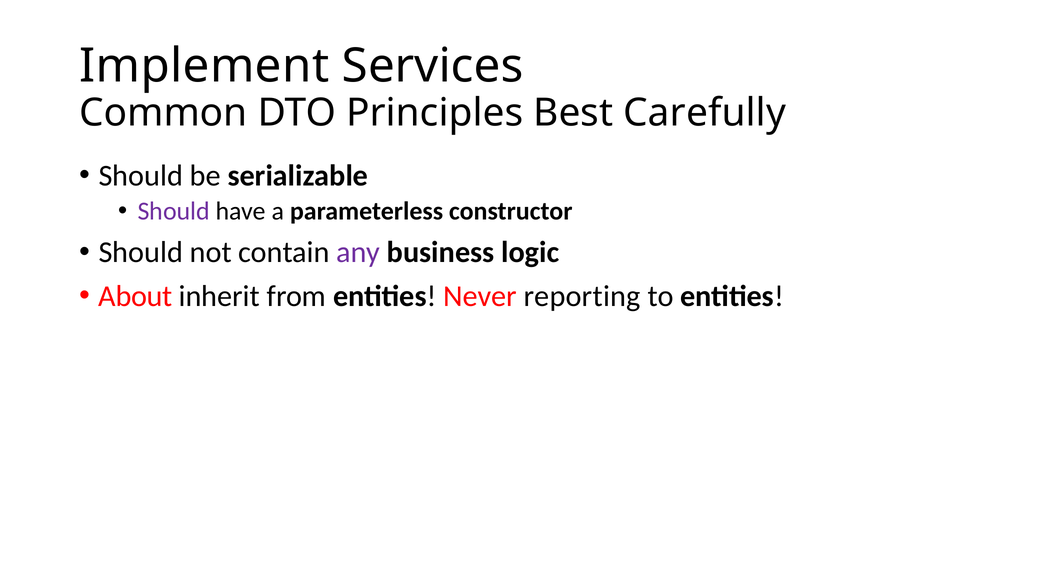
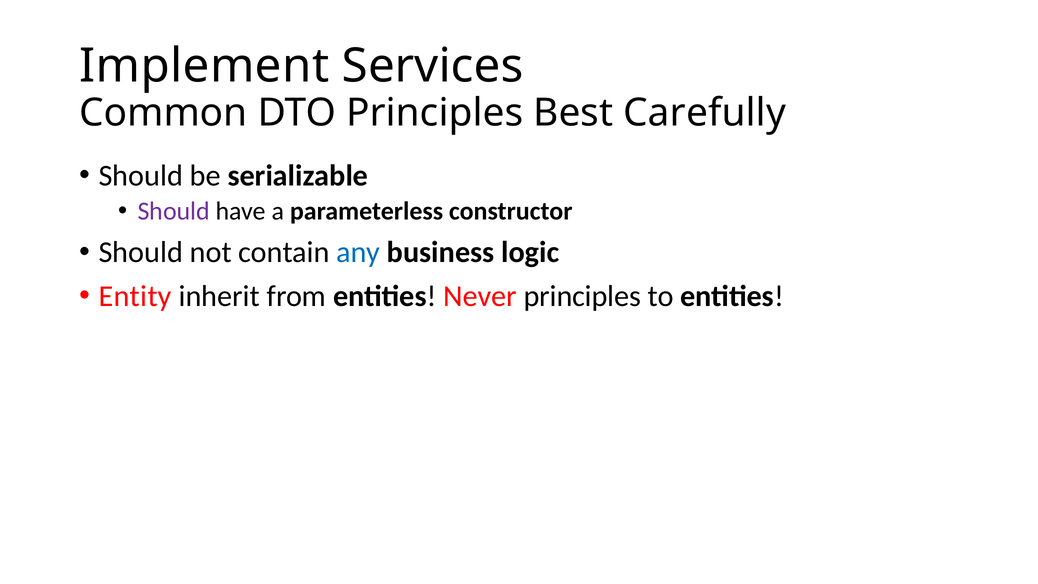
any colour: purple -> blue (358, 252)
About: About -> Entity (135, 296)
Never reporting: reporting -> principles (582, 296)
